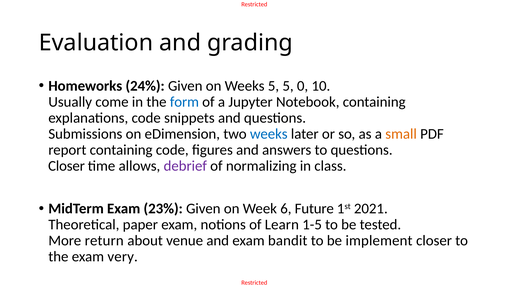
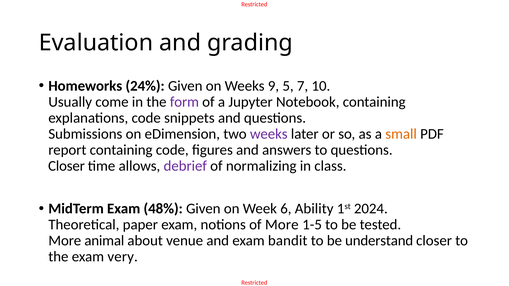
Weeks 5: 5 -> 9 (273, 86)
0: 0 -> 7 (303, 86)
form colour: blue -> purple (184, 102)
weeks colour: blue -> purple (269, 134)
23%: 23% -> 48% (163, 209)
Future: Future -> Ability (314, 209)
2021: 2021 -> 2024 (371, 209)
of Learn: Learn -> More (282, 225)
return: return -> animal (104, 241)
implement: implement -> understand (379, 241)
